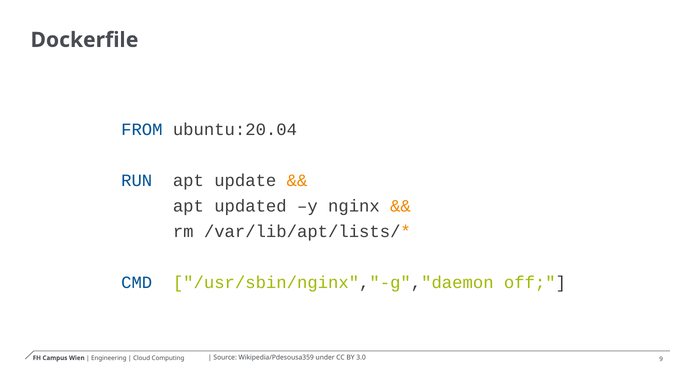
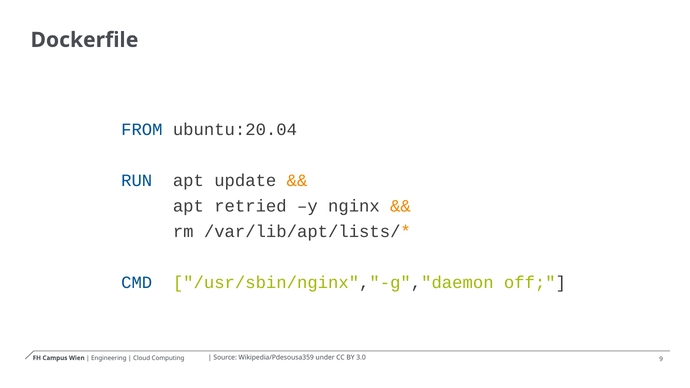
updated: updated -> retried (250, 206)
